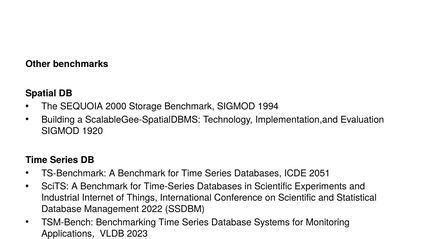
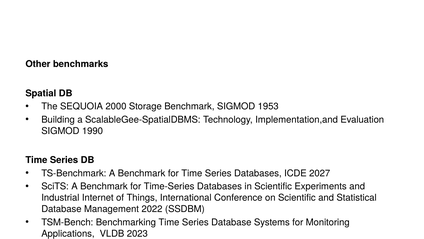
1994: 1994 -> 1953 (268, 106)
1920: 1920 -> 1990 (92, 131)
2051: 2051 -> 2027 (320, 173)
